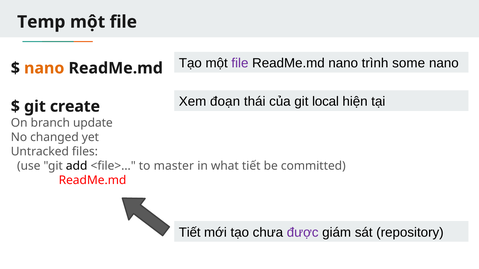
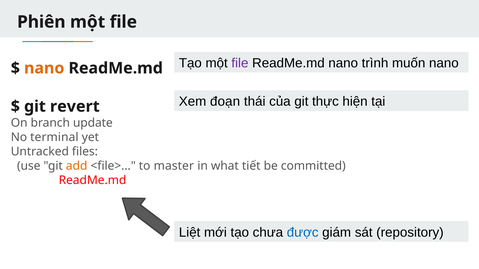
Temp: Temp -> Phiên (41, 22)
some: some -> muốn (409, 63)
local: local -> thực (325, 102)
create: create -> revert (75, 107)
changed: changed -> terminal (54, 137)
add colour: black -> orange (77, 166)
Tiết: Tiết -> Liệt (190, 233)
được colour: purple -> blue (303, 233)
